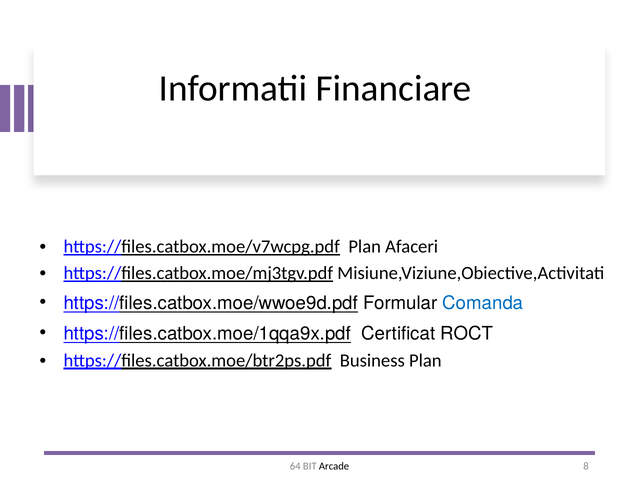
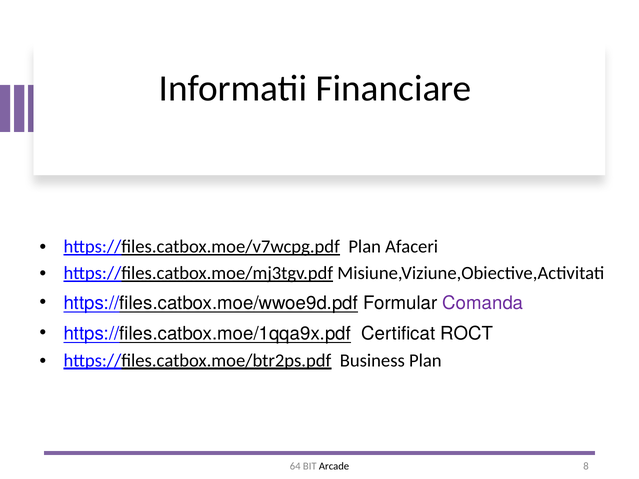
Comanda colour: blue -> purple (483, 303)
